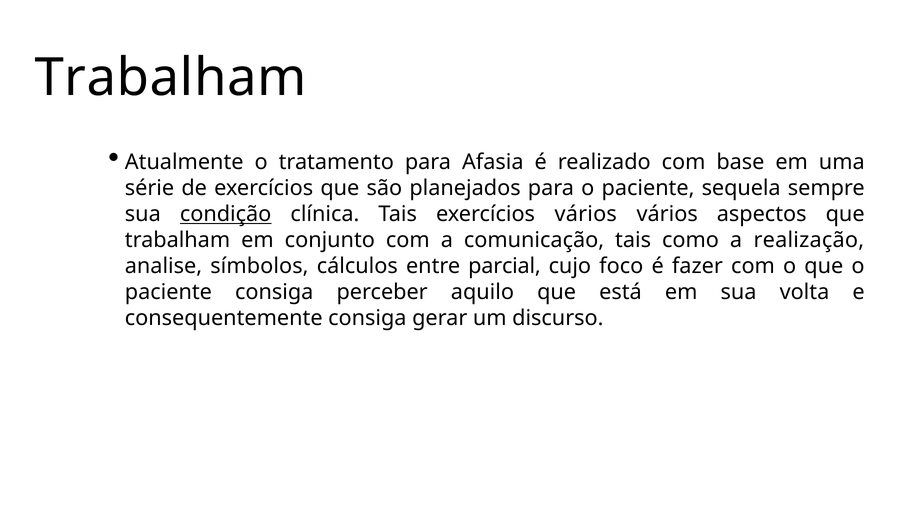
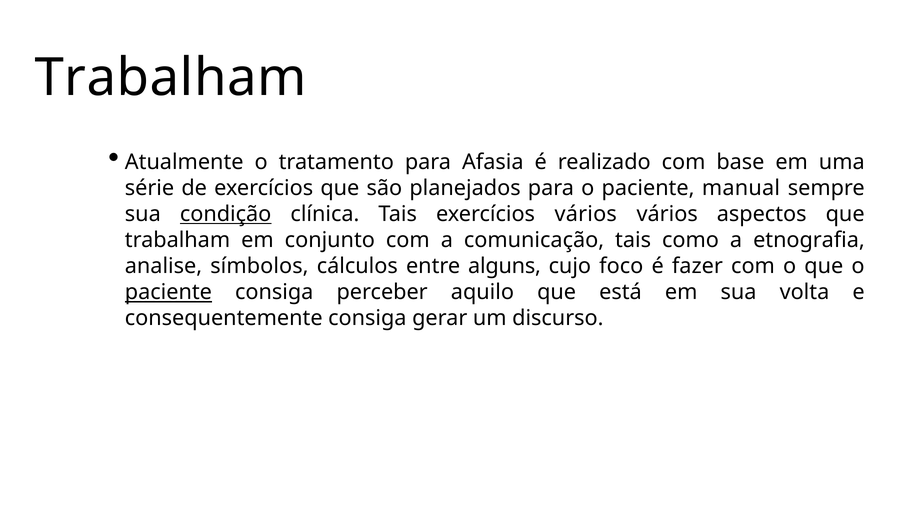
sequela: sequela -> manual (741, 188)
realização: realização -> etnografia (809, 240)
parcial: parcial -> alguns (504, 266)
paciente underline: none -> present (168, 292)
